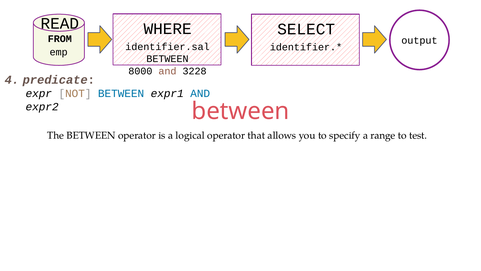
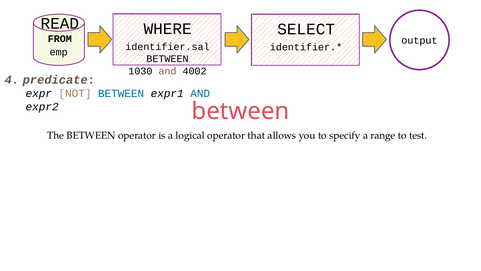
8000: 8000 -> 1030 (140, 71)
3228: 3228 -> 4002 (195, 71)
